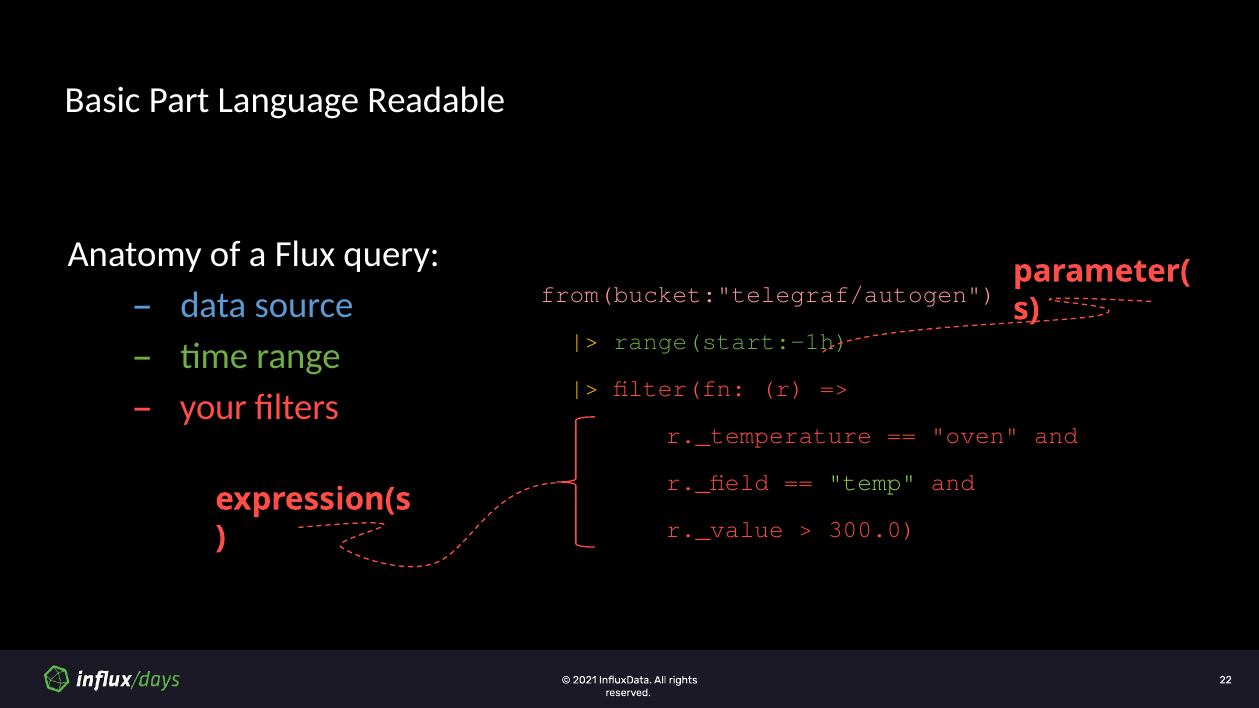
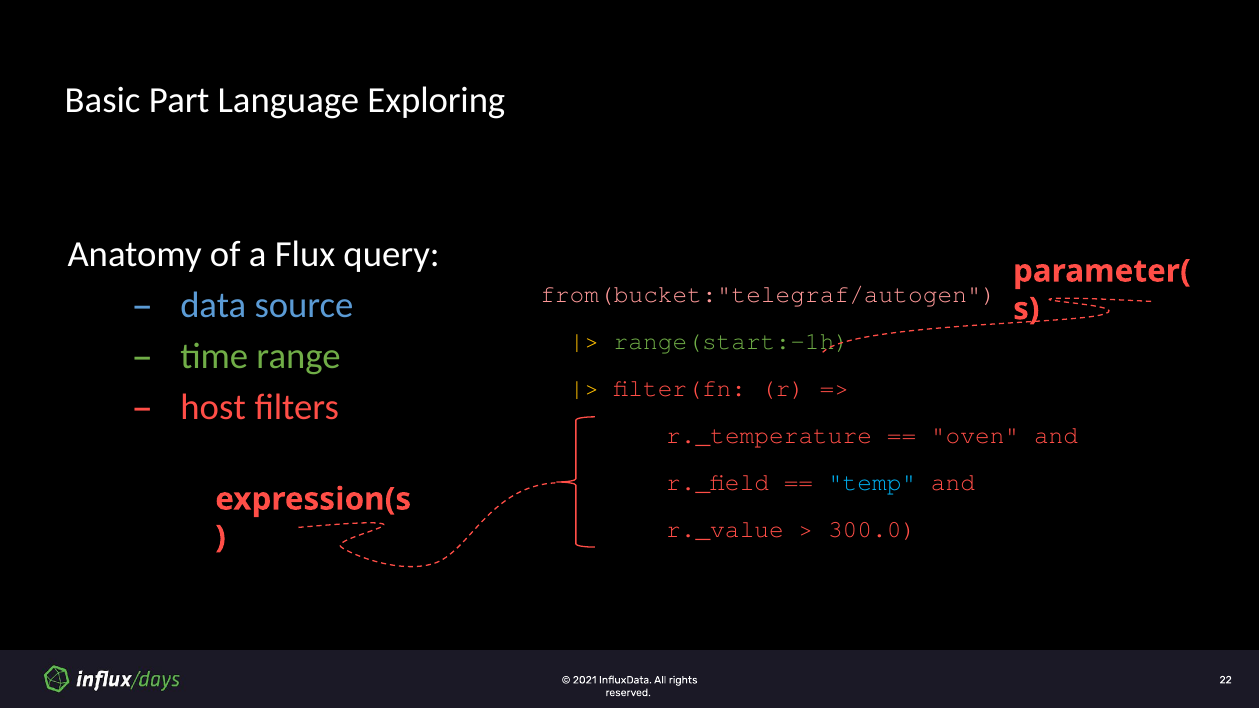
Readable: Readable -> Exploring (436, 101)
your: your -> host (213, 408)
temp colour: light green -> light blue (872, 483)
